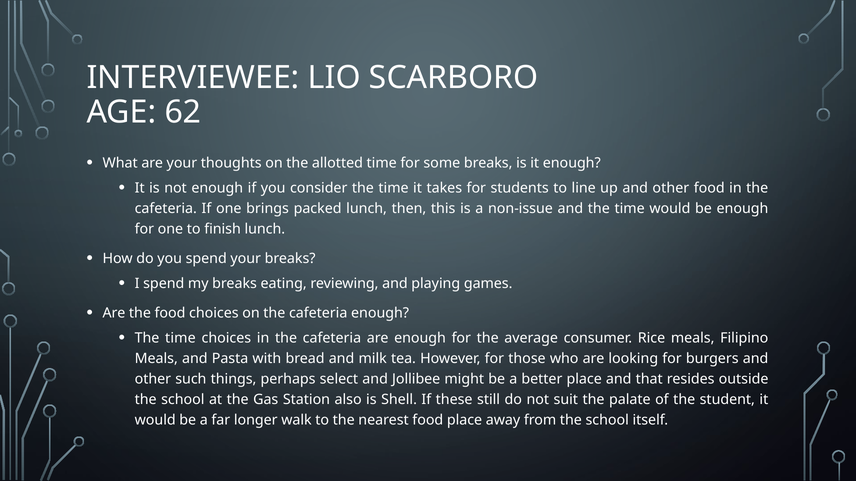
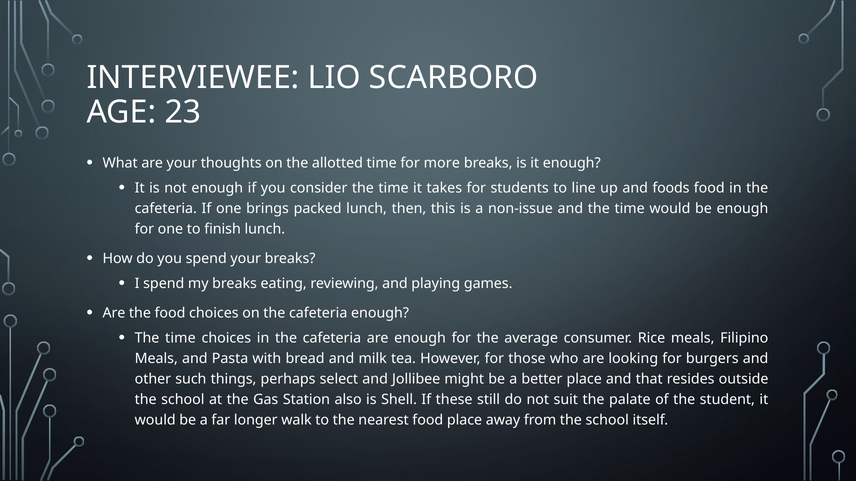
62: 62 -> 23 (183, 112)
some: some -> more (442, 163)
up and other: other -> foods (671, 188)
